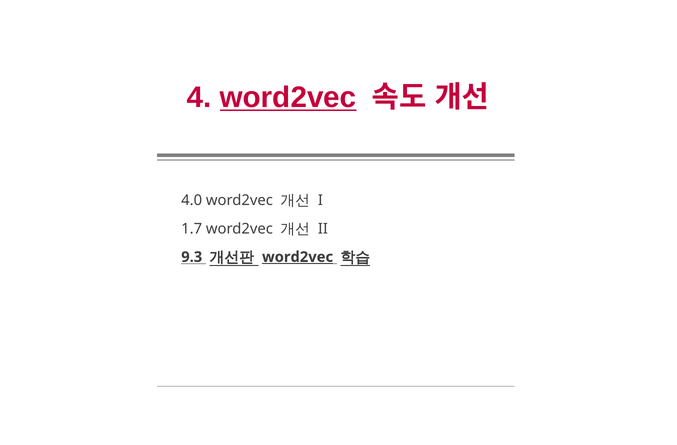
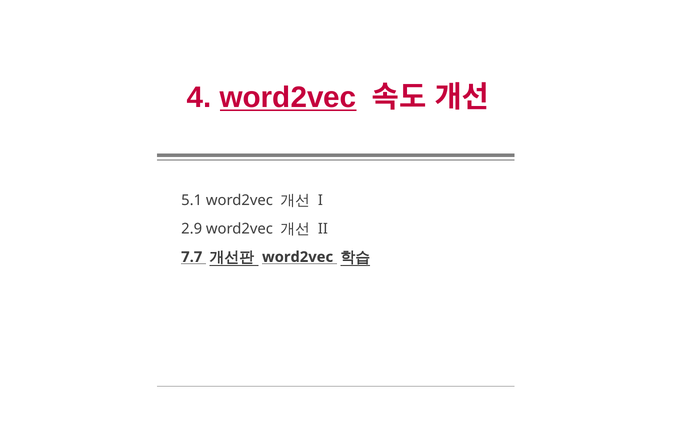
4.0: 4.0 -> 5.1 (192, 200)
1.7: 1.7 -> 2.9 (192, 228)
9.3: 9.3 -> 7.7 (192, 257)
word2vec underline: present -> none (298, 257)
